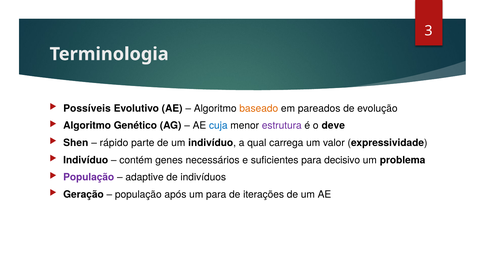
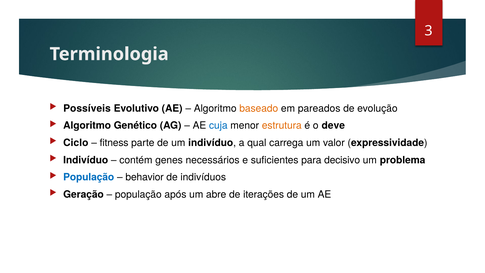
estrutura colour: purple -> orange (282, 125)
Shen: Shen -> Ciclo (76, 143)
rápido: rápido -> fitness (114, 143)
População colour: purple -> blue (89, 177)
adaptive: adaptive -> behavior (145, 177)
um para: para -> abre (216, 194)
